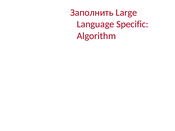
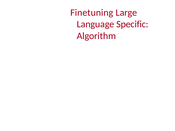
Заполнить: Заполнить -> Finetuning (92, 13)
